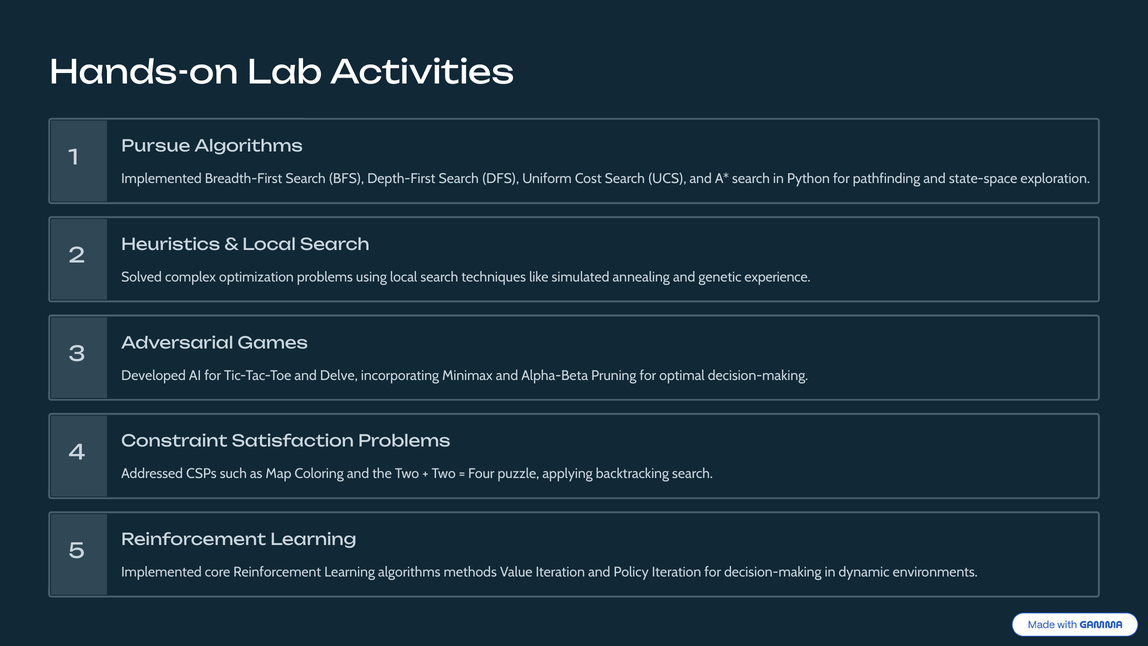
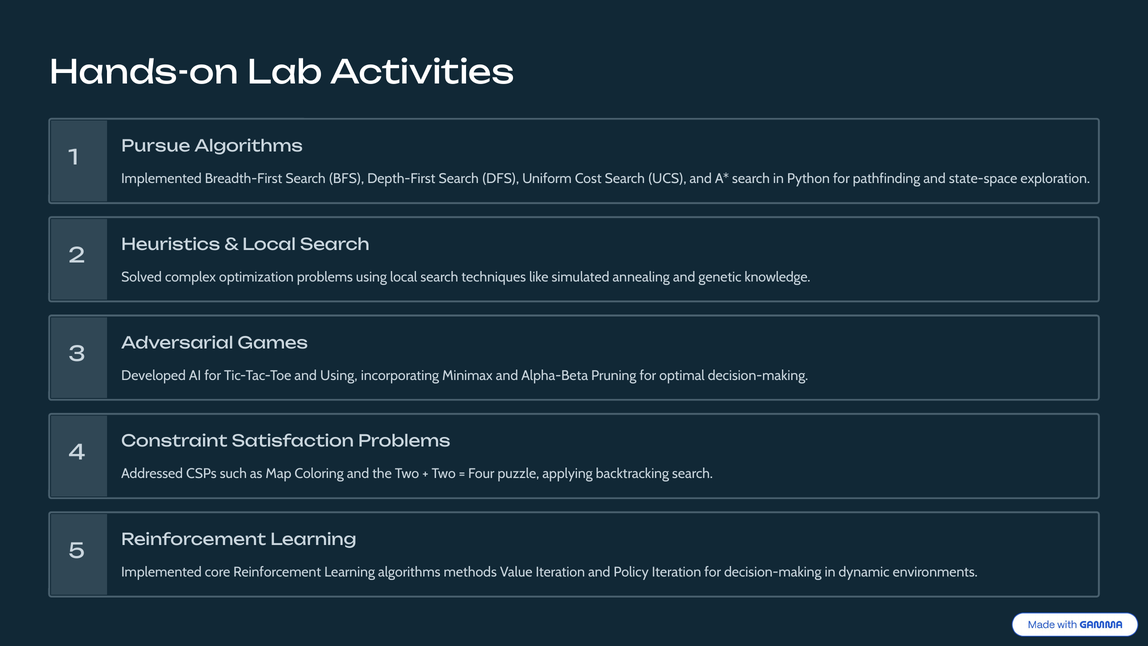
experience: experience -> knowledge (777, 277)
and Delve: Delve -> Using (339, 375)
